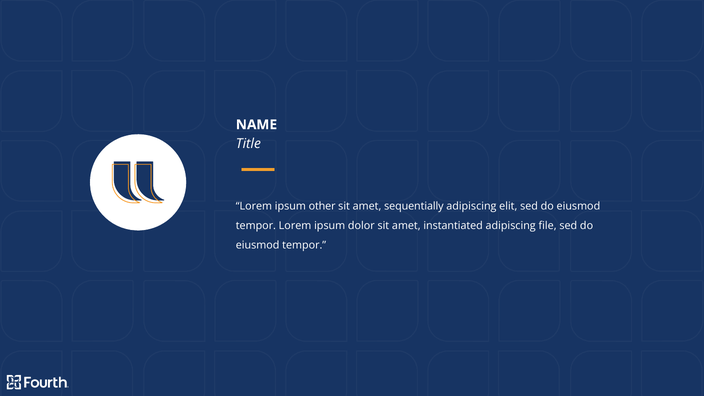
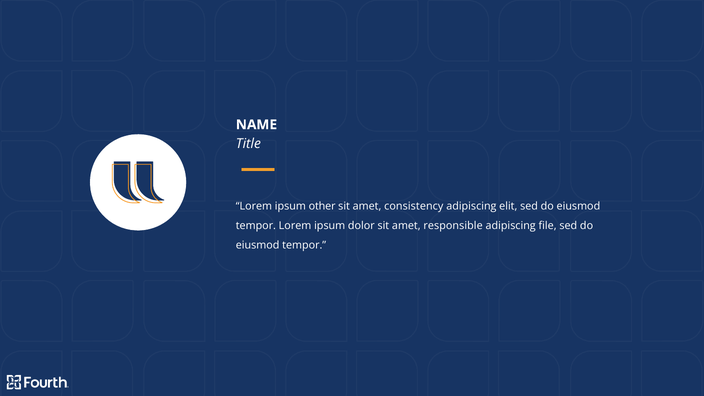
sequentially: sequentially -> consistency (414, 206)
instantiated: instantiated -> responsible (453, 226)
